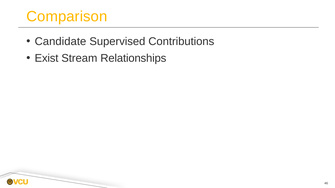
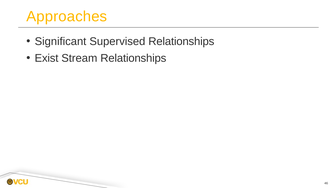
Comparison: Comparison -> Approaches (67, 17)
Candidate: Candidate -> Significant (61, 42)
Supervised Contributions: Contributions -> Relationships (181, 42)
